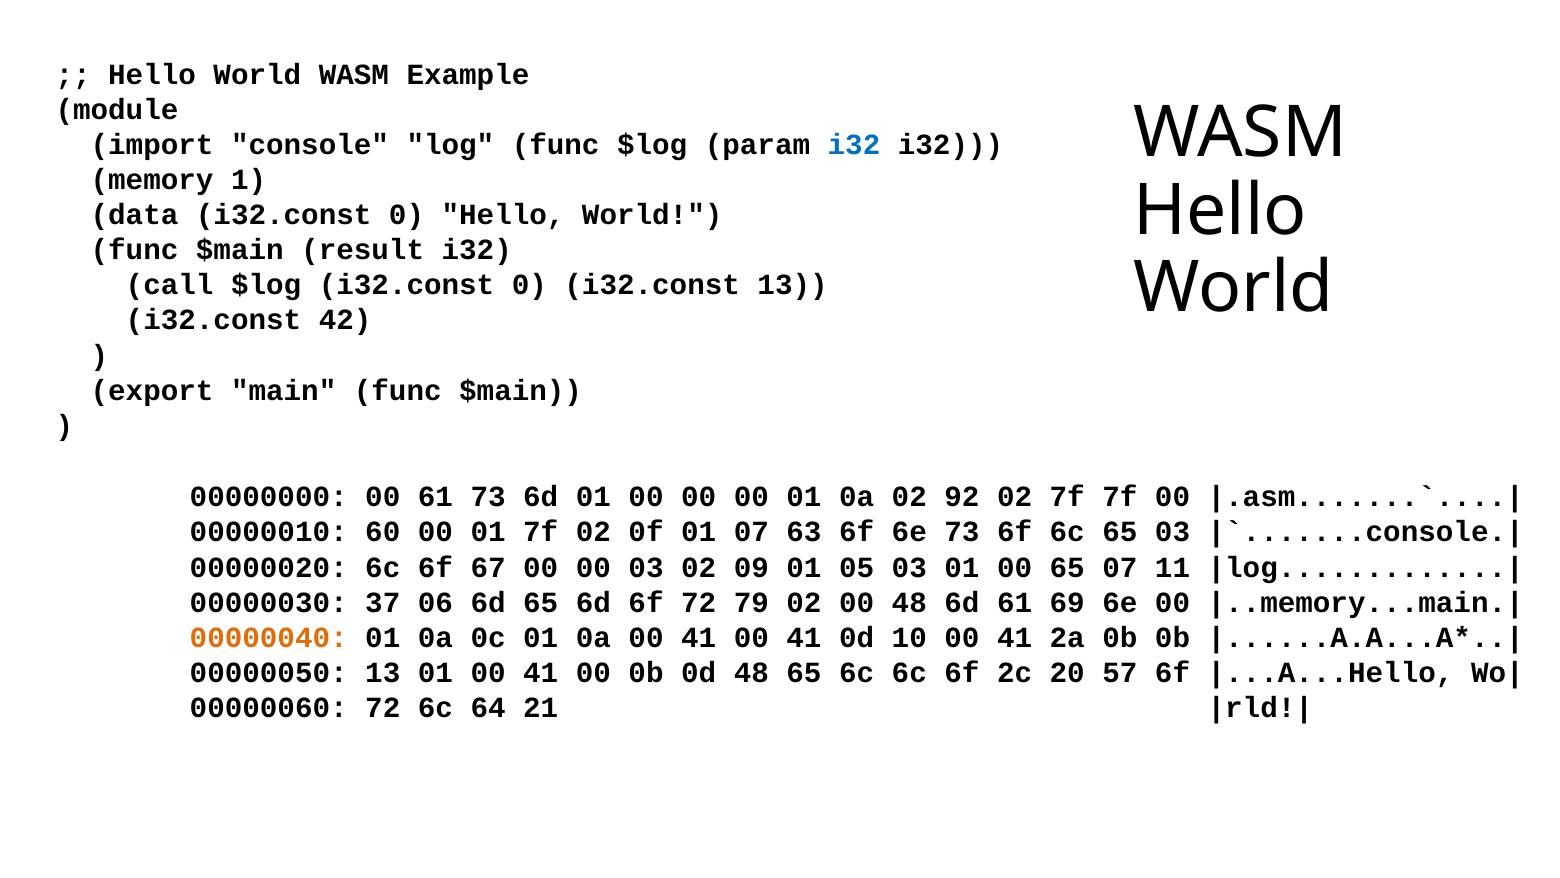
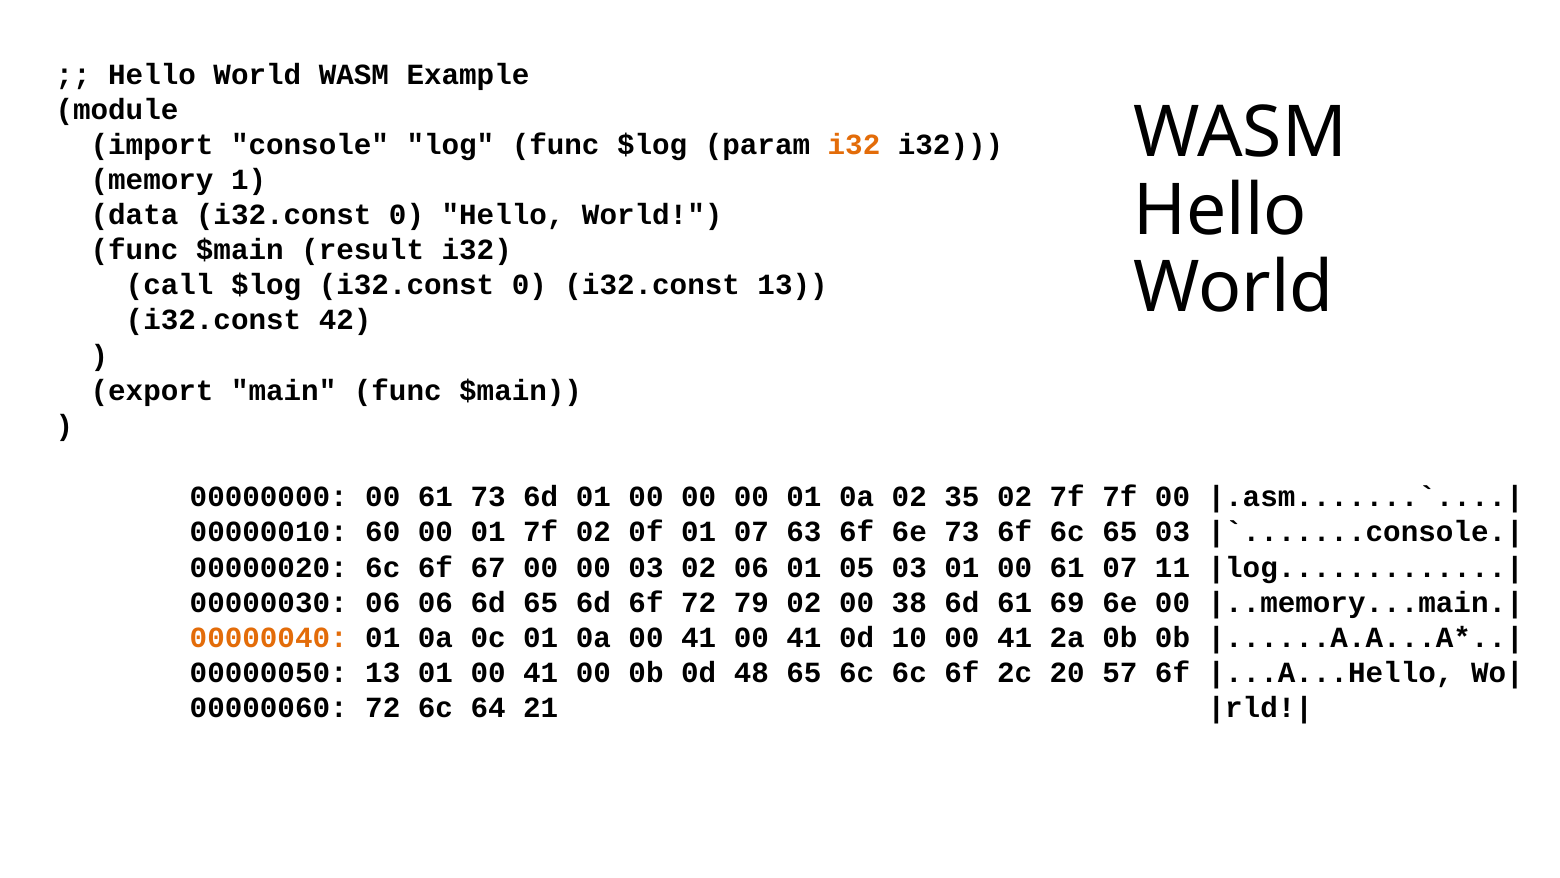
i32 colour: blue -> orange (854, 145)
92: 92 -> 35 (962, 497)
02 09: 09 -> 06 (751, 567)
01 00 65: 65 -> 61 (1067, 567)
00000030 37: 37 -> 06 (383, 602)
00 48: 48 -> 38 (909, 602)
